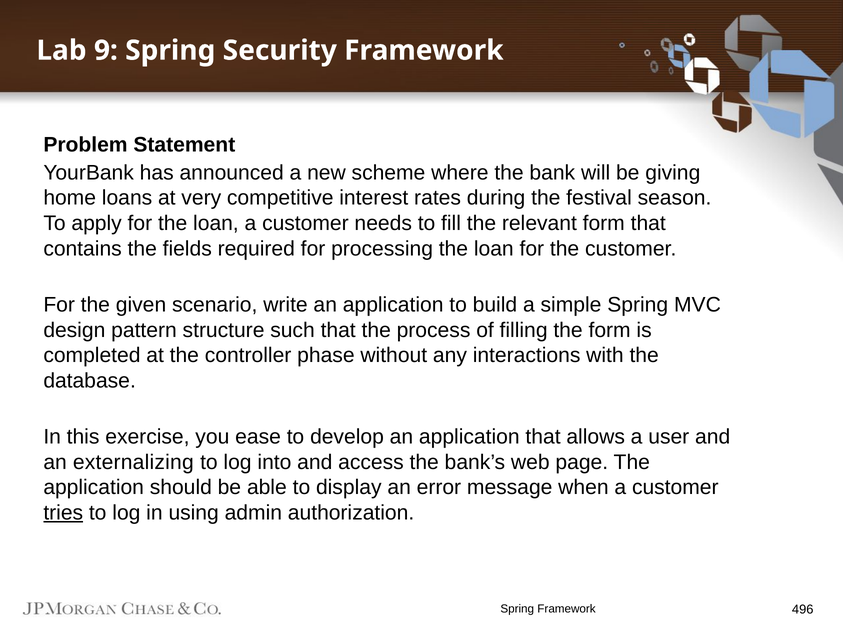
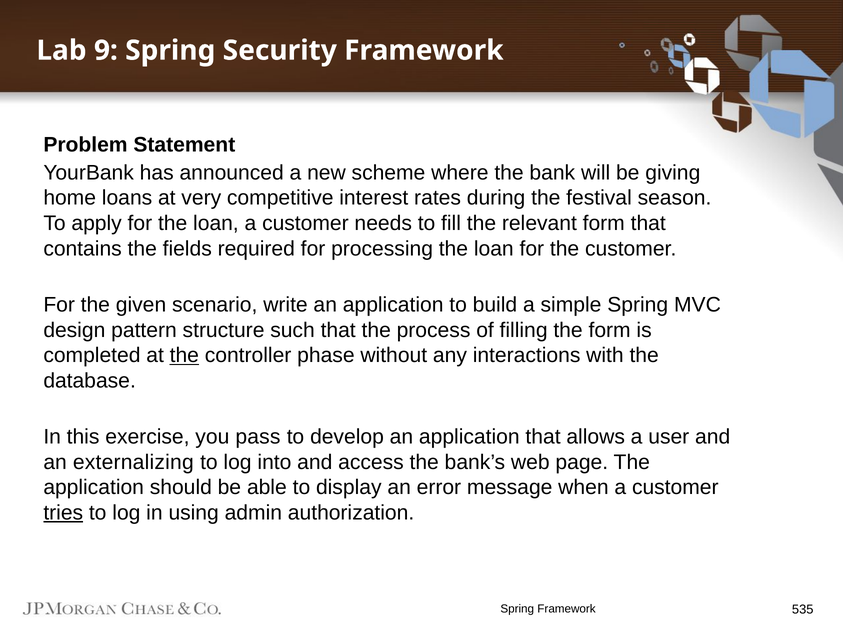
the underline: none -> present (184, 356)
ease: ease -> pass (258, 437)
496: 496 -> 535 (803, 610)
